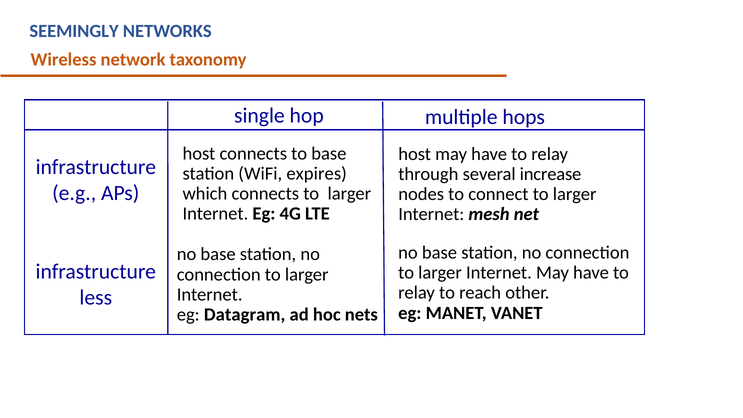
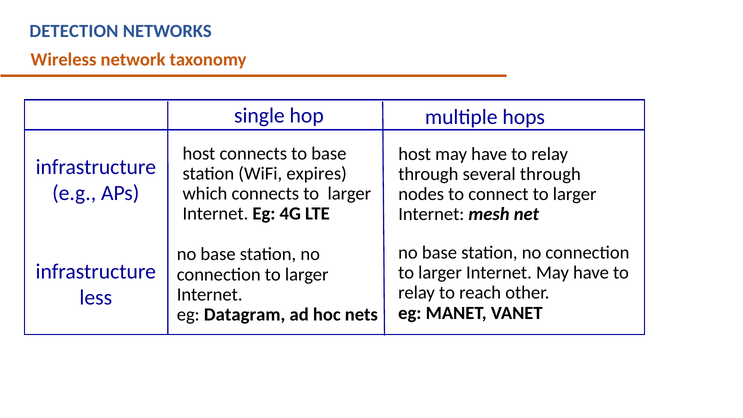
SEEMINGLY: SEEMINGLY -> DETECTION (74, 31)
several increase: increase -> through (550, 174)
